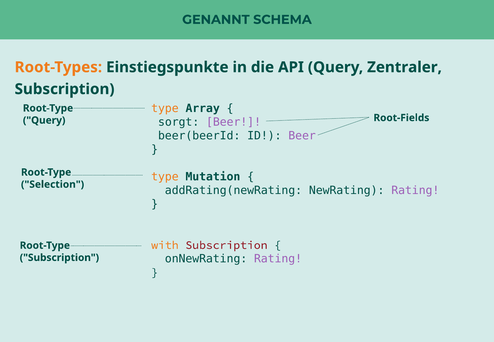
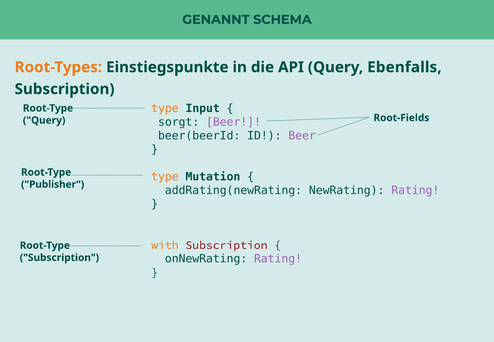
Zentraler: Zentraler -> Ebenfalls (404, 67)
Array: Array -> Input (203, 108)
Selection: Selection -> Publisher (53, 184)
